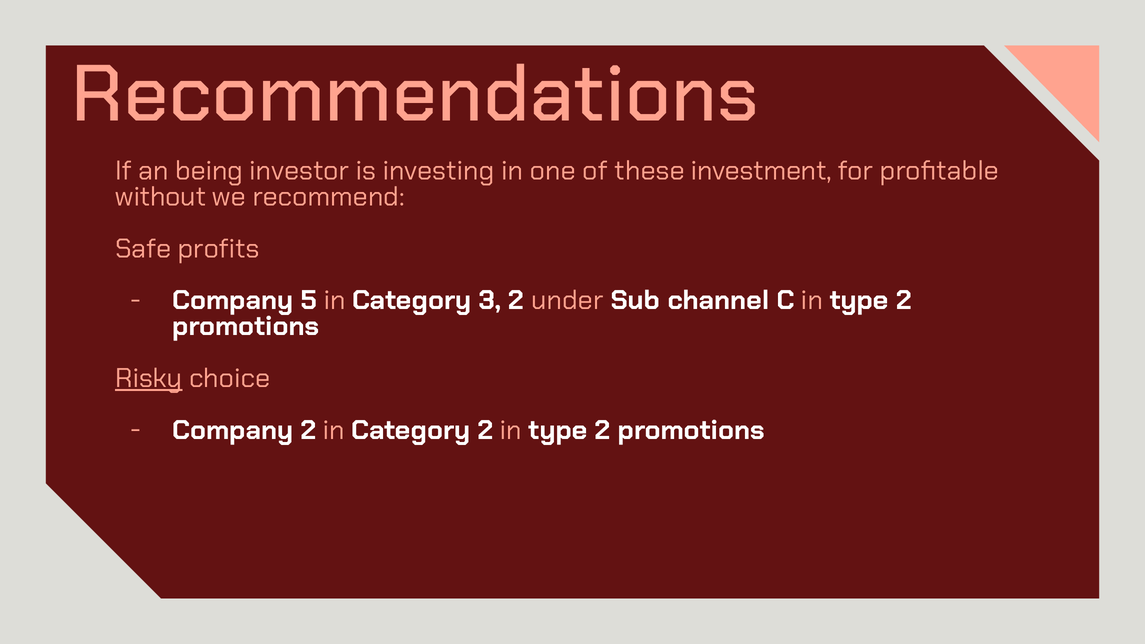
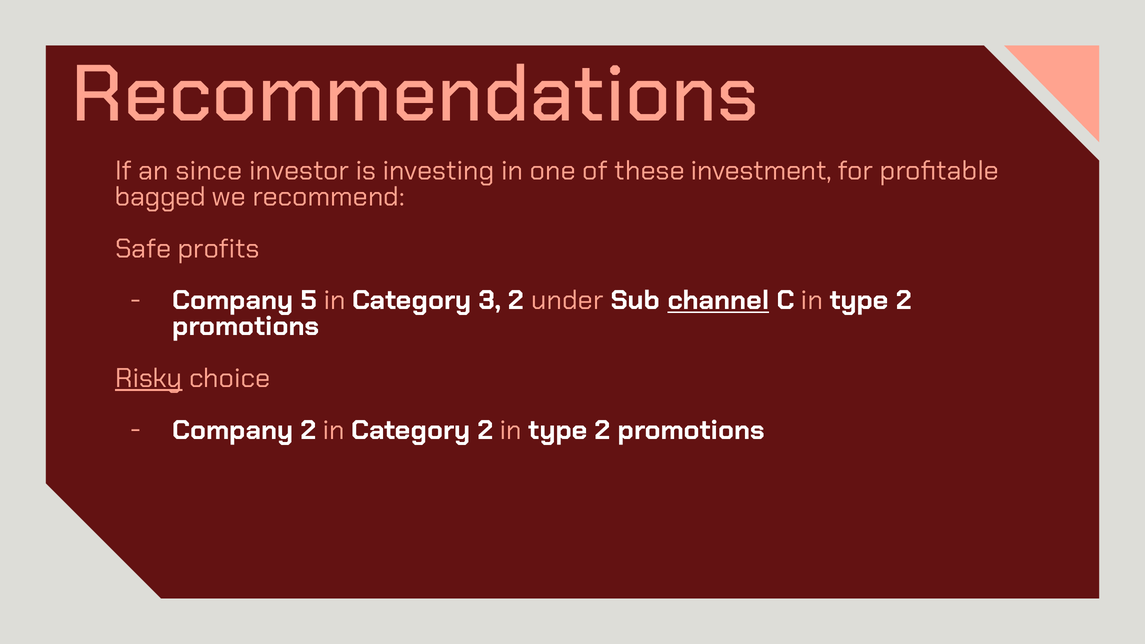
being: being -> since (209, 171)
without: without -> bagged (160, 197)
channel underline: none -> present (718, 301)
